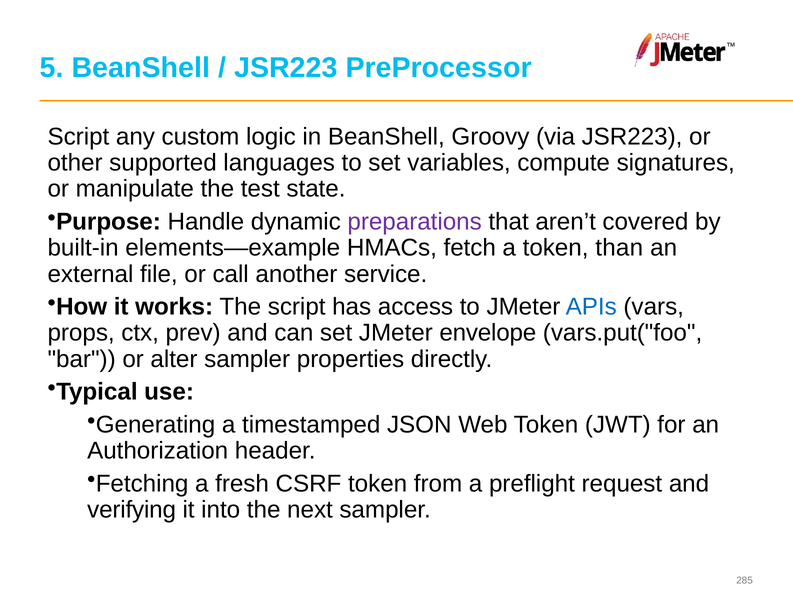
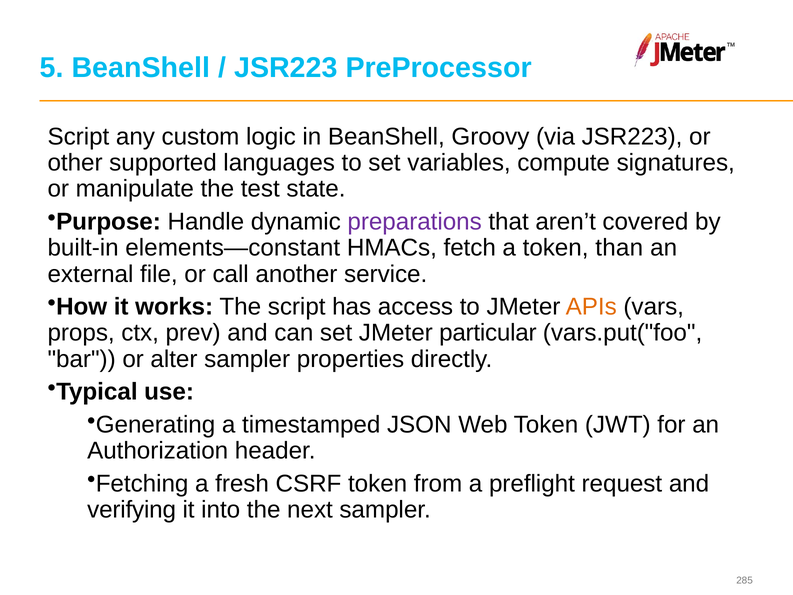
elements—example: elements—example -> elements—constant (233, 248)
APIs colour: blue -> orange (591, 307)
envelope: envelope -> particular (488, 333)
